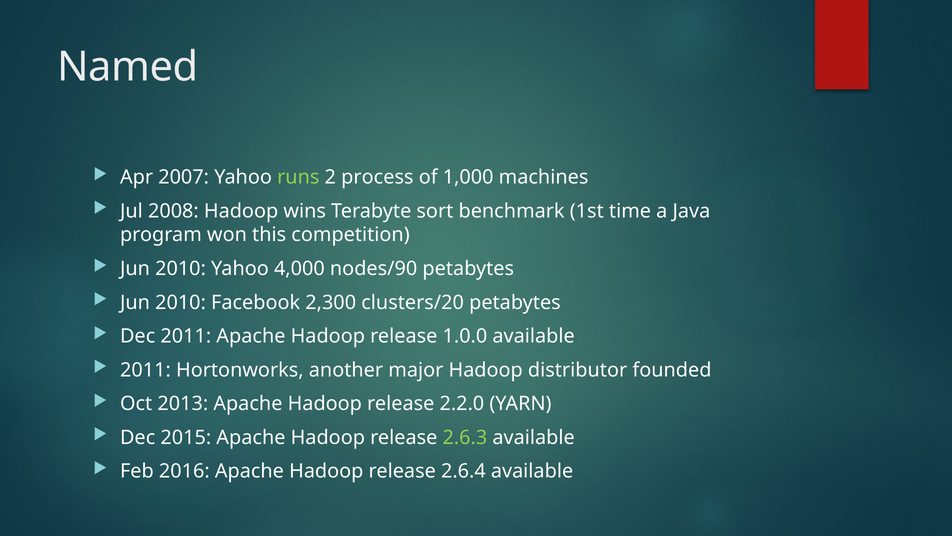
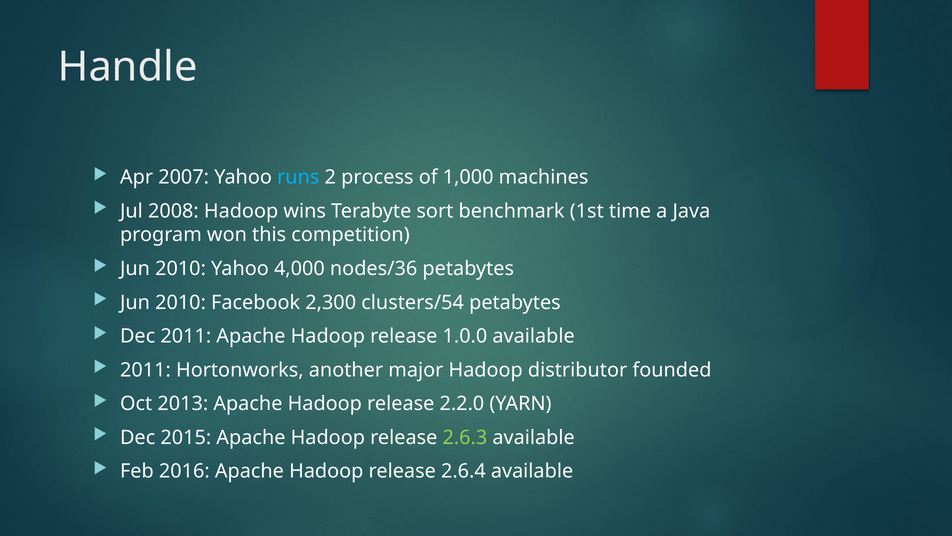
Named: Named -> Handle (128, 67)
runs colour: light green -> light blue (298, 177)
nodes/90: nodes/90 -> nodes/36 (374, 268)
clusters/20: clusters/20 -> clusters/54 (413, 302)
